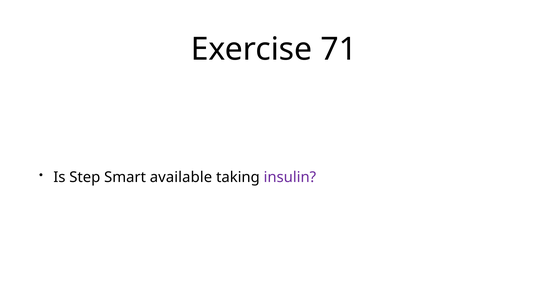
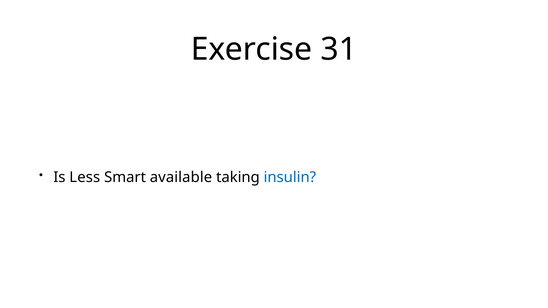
71: 71 -> 31 (339, 49)
Step: Step -> Less (85, 177)
insulin colour: purple -> blue (290, 177)
